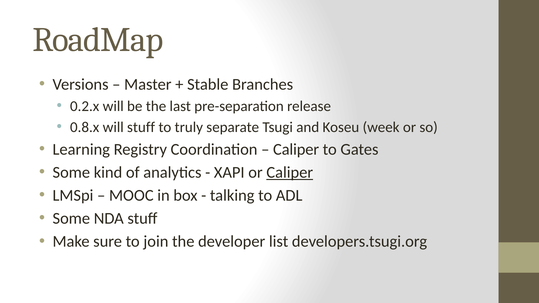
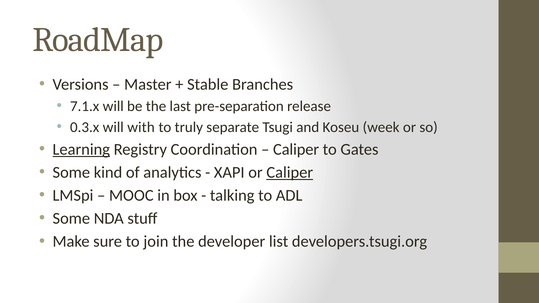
0.2.x: 0.2.x -> 7.1.x (85, 106)
0.8.x: 0.8.x -> 0.3.x (85, 127)
will stuff: stuff -> with (141, 127)
Learning underline: none -> present (81, 149)
